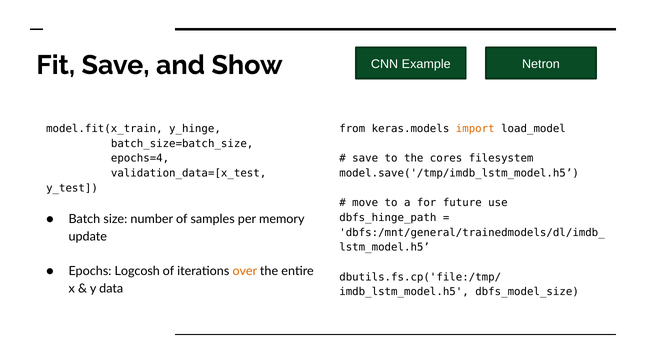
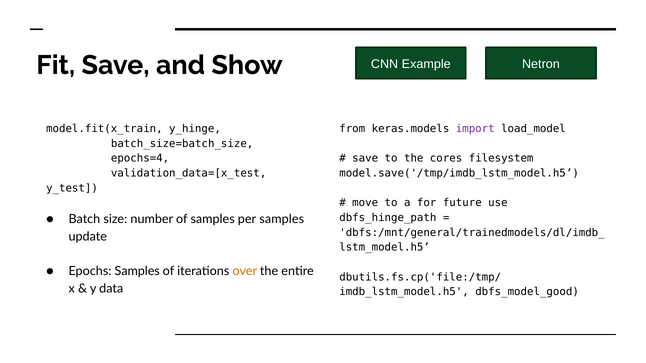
import colour: orange -> purple (475, 129)
per memory: memory -> samples (282, 219)
Epochs Logcosh: Logcosh -> Samples (137, 271)
dbfs_model_size: dbfs_model_size -> dbfs_model_good (527, 292)
